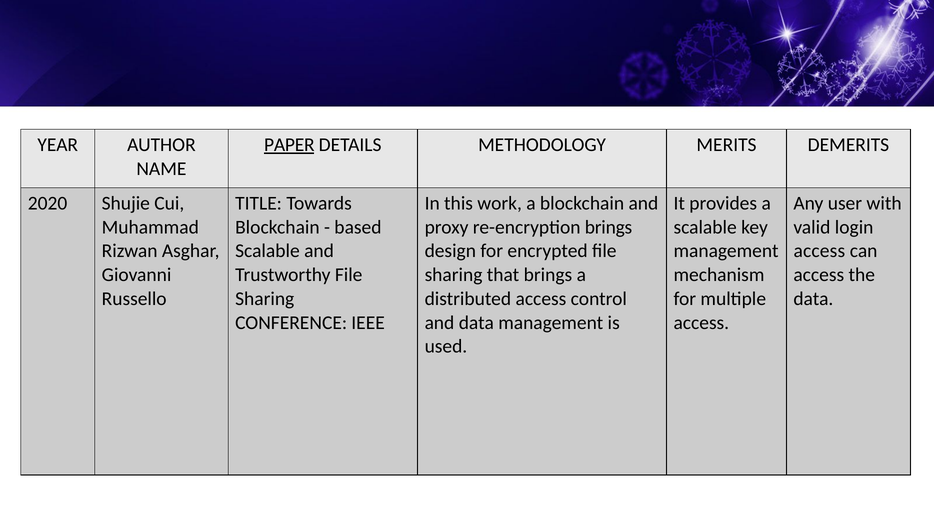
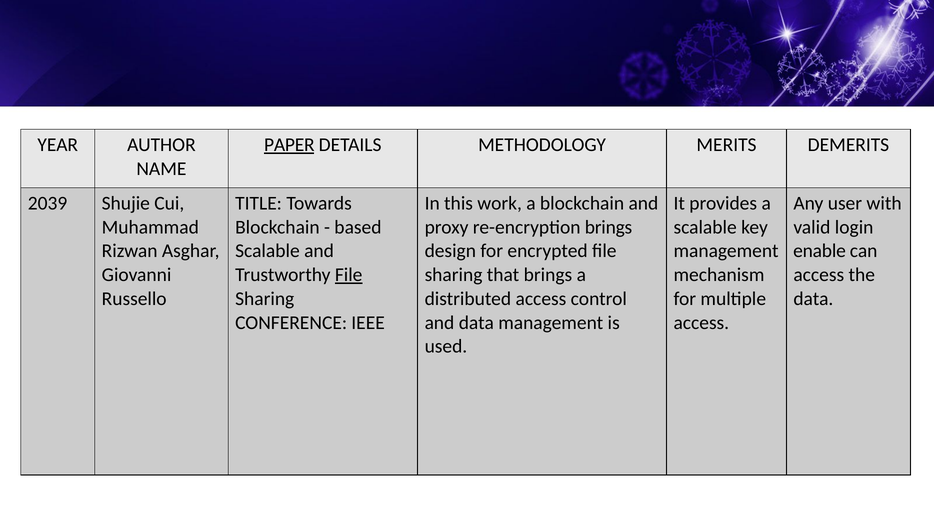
2020: 2020 -> 2039 (48, 203)
access: access -> enable (820, 251)
File underline: none -> present (349, 275)
